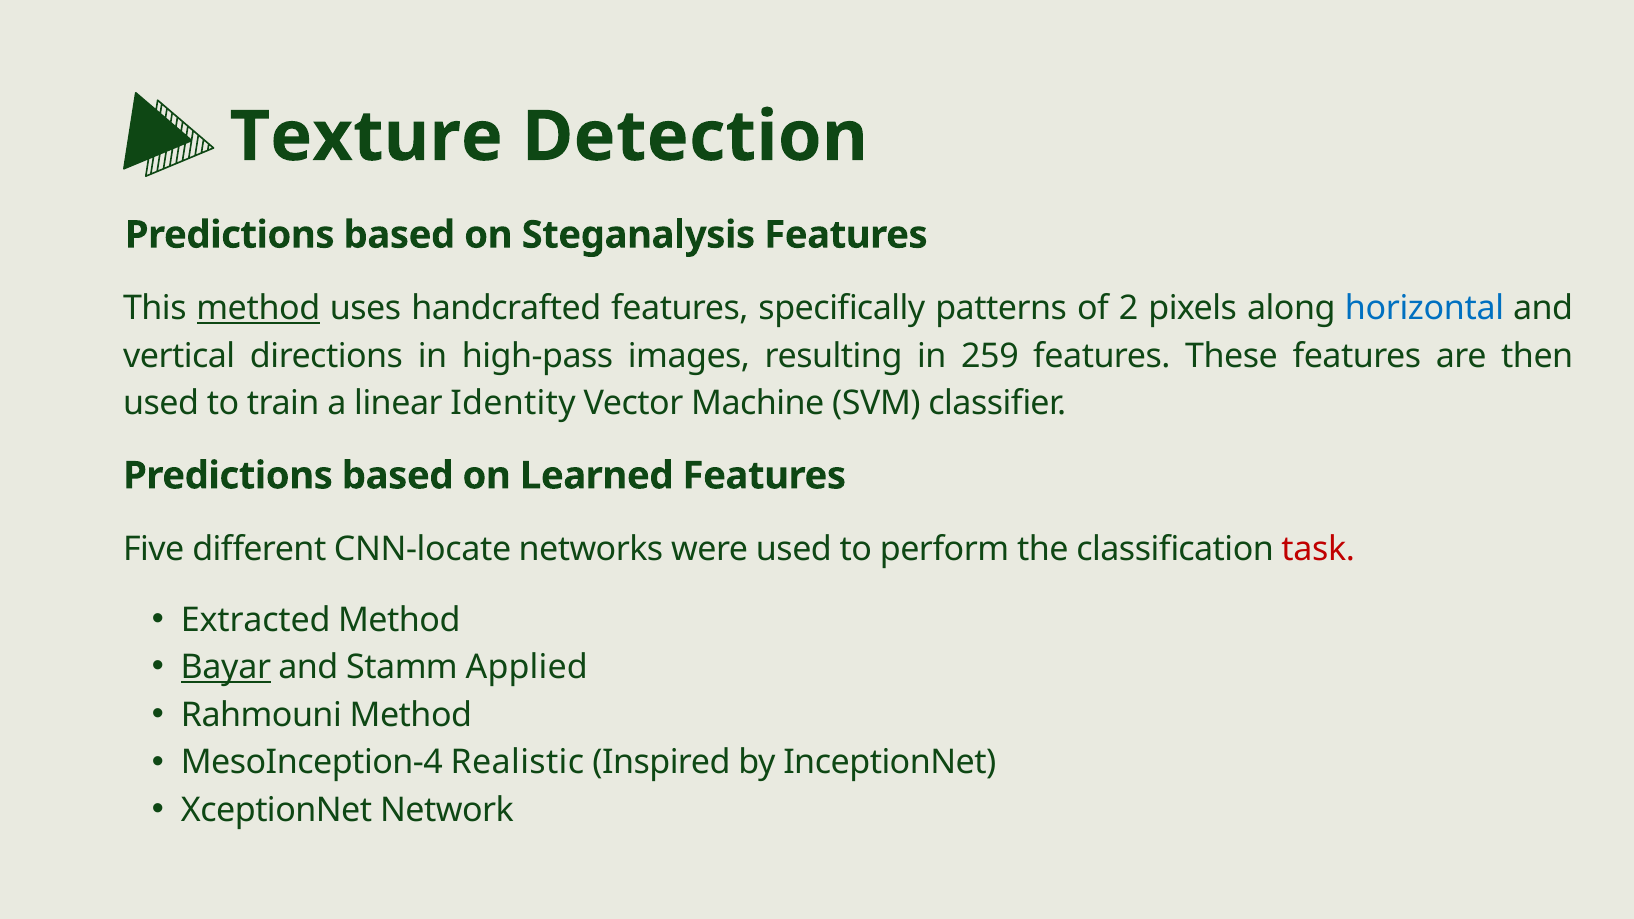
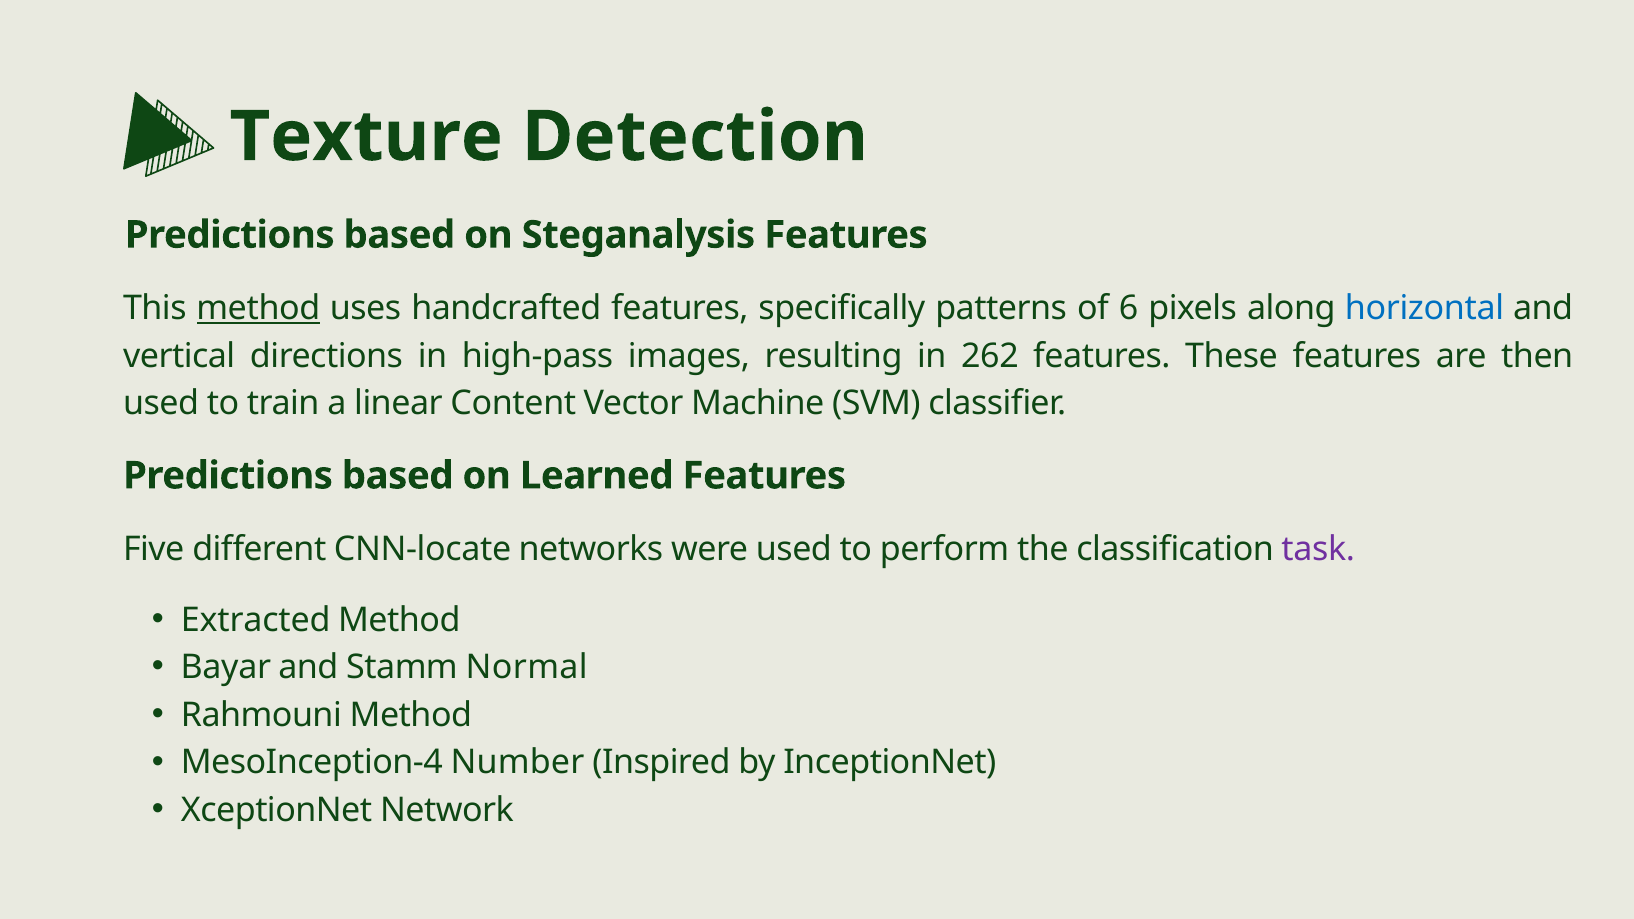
2: 2 -> 6 (1129, 308)
259: 259 -> 262 (990, 356)
Identity: Identity -> Content (513, 404)
task colour: red -> purple (1318, 549)
Bayar underline: present -> none (226, 668)
Applied: Applied -> Normal (527, 668)
Realistic: Realistic -> Number (517, 763)
